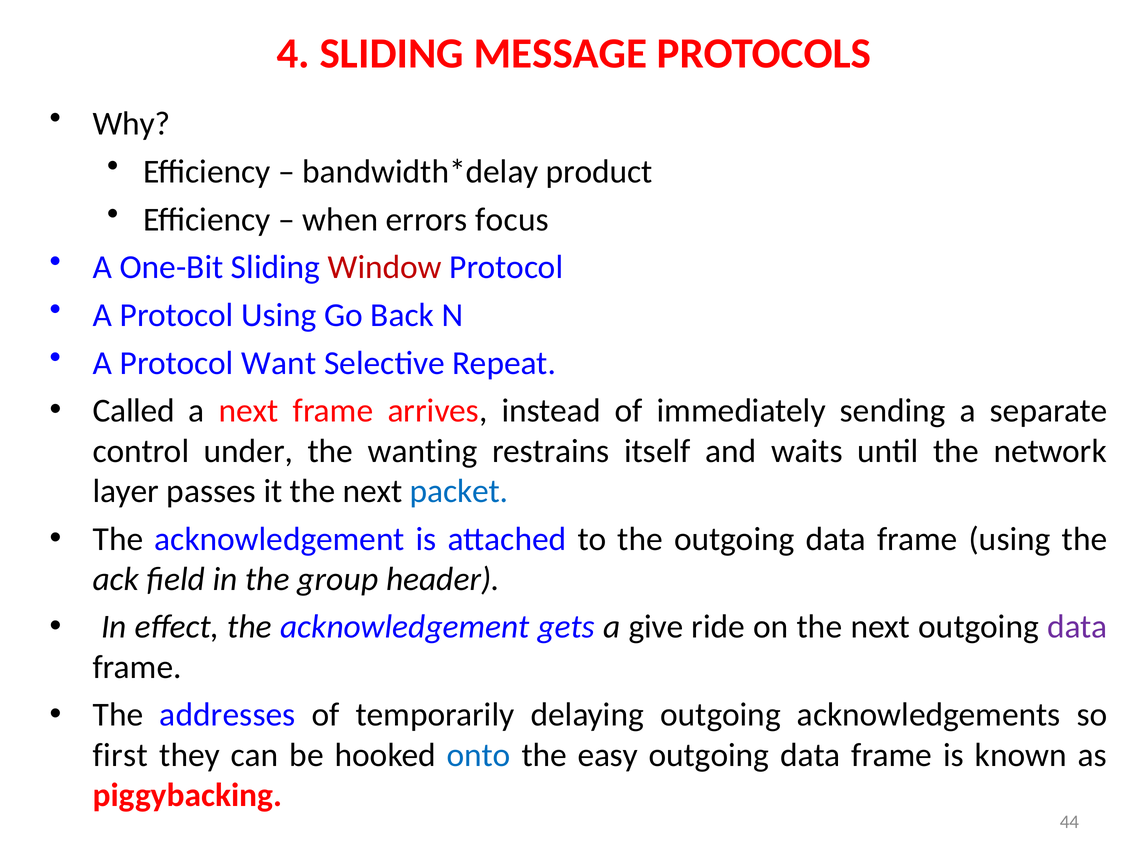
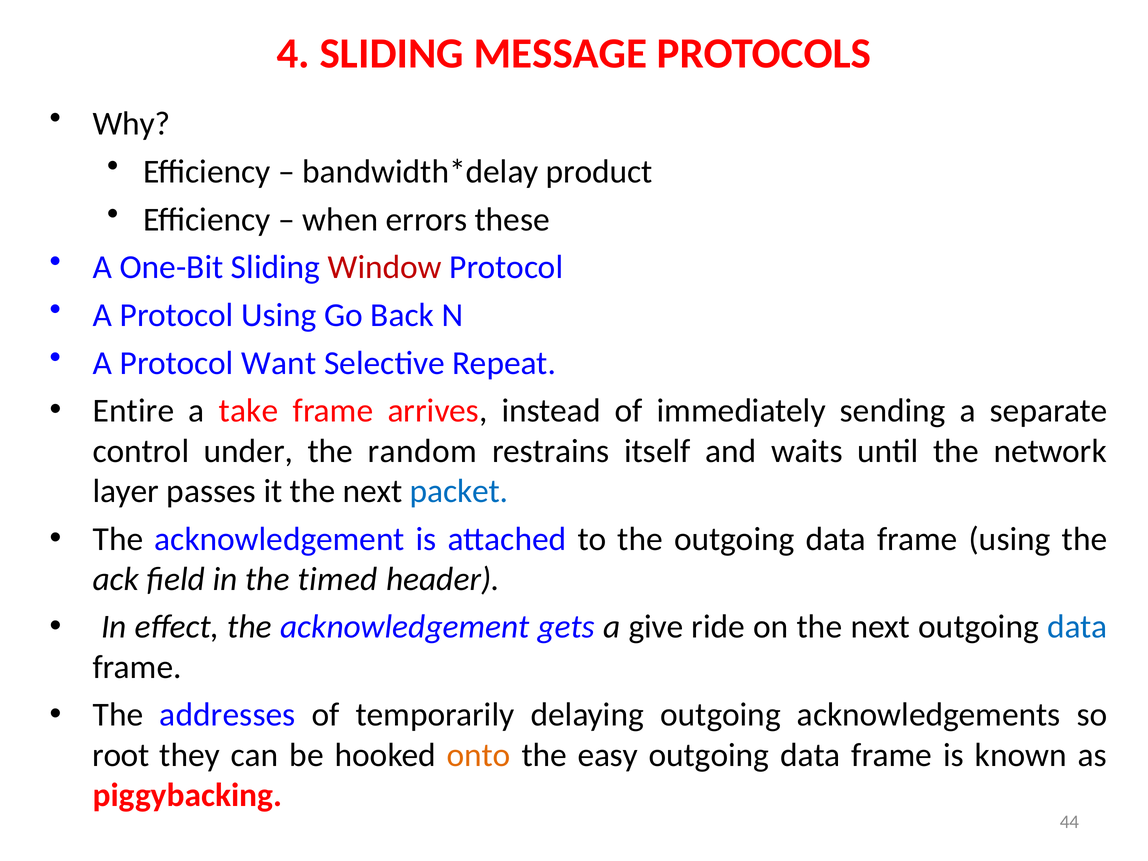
focus: focus -> these (512, 219)
Called: Called -> Entire (134, 411)
a next: next -> take (249, 411)
wanting: wanting -> random (422, 451)
group: group -> timed (338, 579)
data colour: purple -> blue (1077, 627)
first: first -> root (121, 755)
onto colour: blue -> orange (479, 755)
